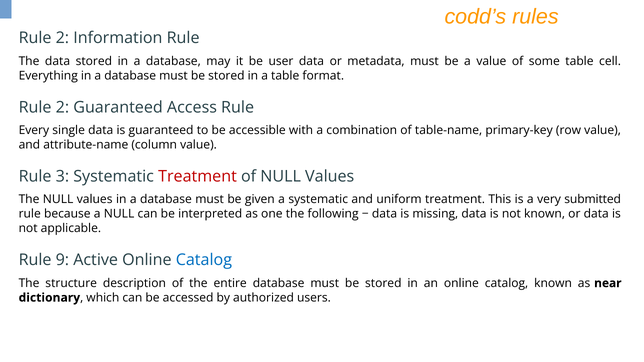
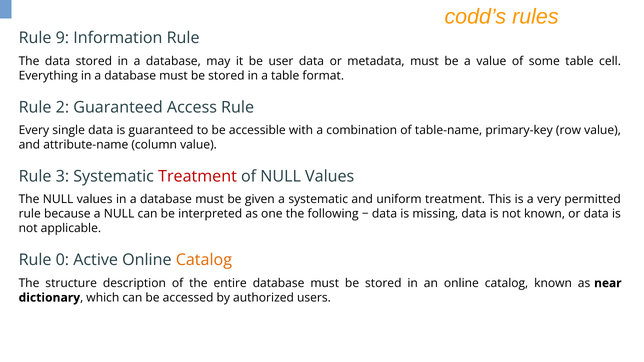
2: 2 -> 9 (62, 38)
submitted: submitted -> permitted (593, 200)
9: 9 -> 0 (62, 260)
Catalog colour: blue -> orange (204, 260)
